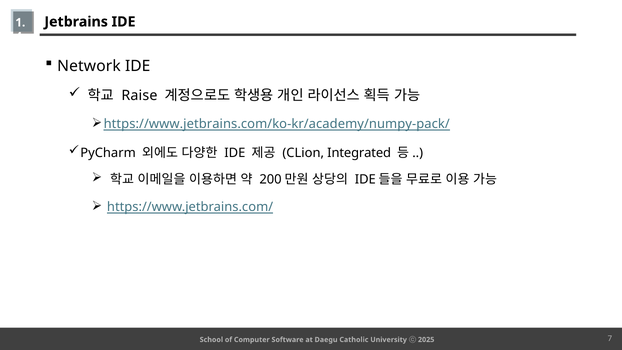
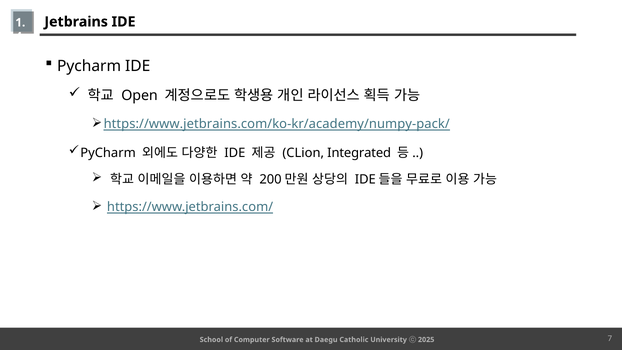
Network: Network -> Pycharm (89, 66)
Raise: Raise -> Open (140, 96)
